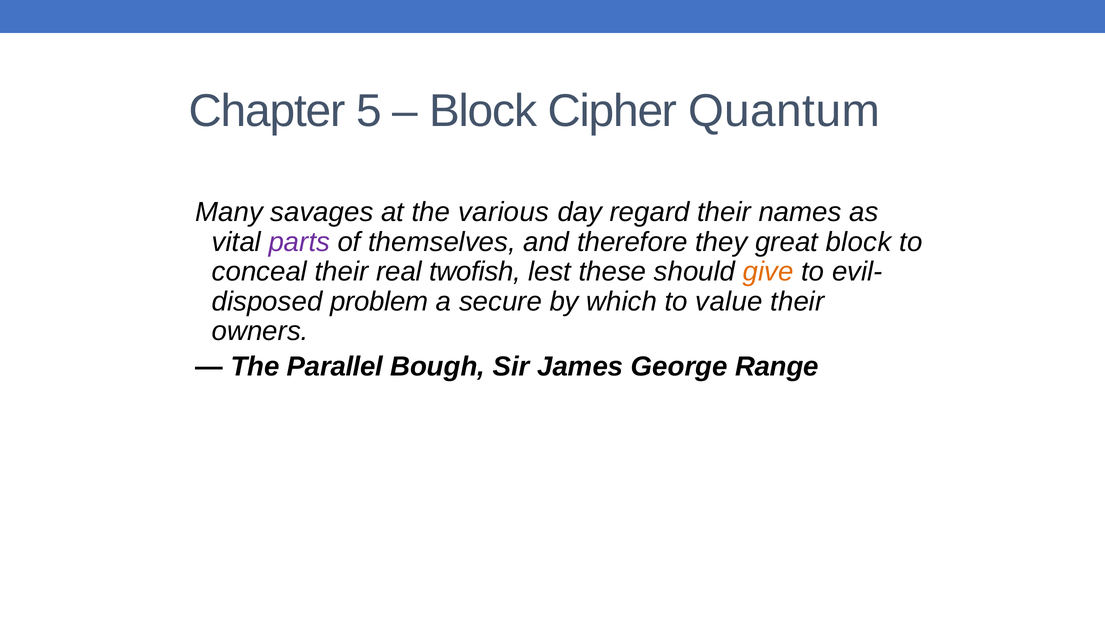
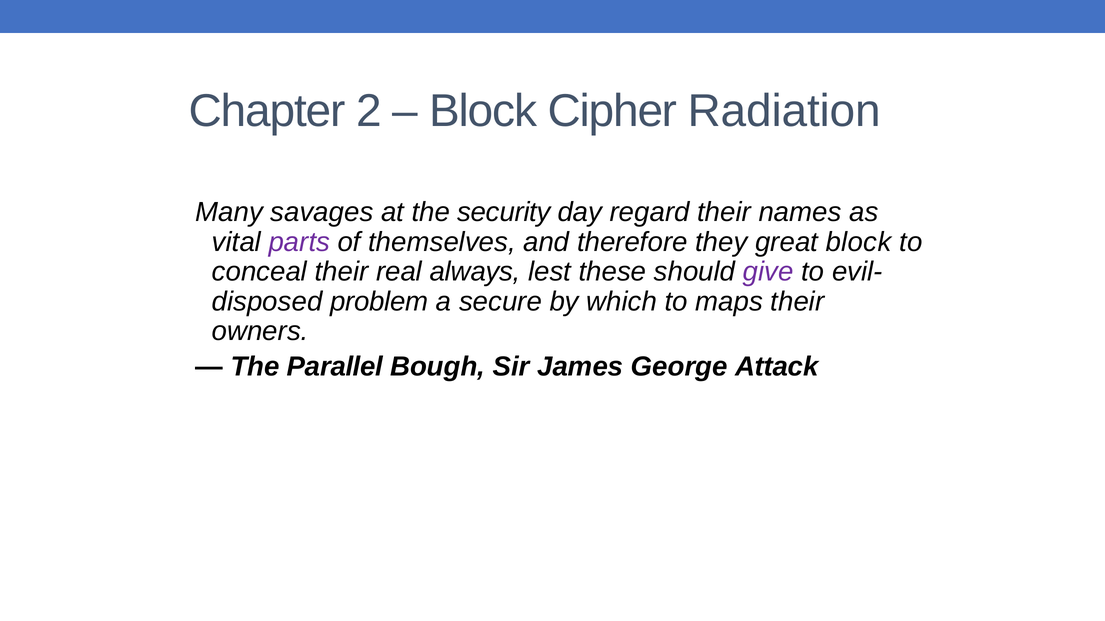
5: 5 -> 2 (369, 111)
Quantum: Quantum -> Radiation (784, 111)
various: various -> security (504, 212)
twofish: twofish -> always (475, 272)
give colour: orange -> purple (768, 272)
value: value -> maps (729, 302)
Range: Range -> Attack (777, 367)
